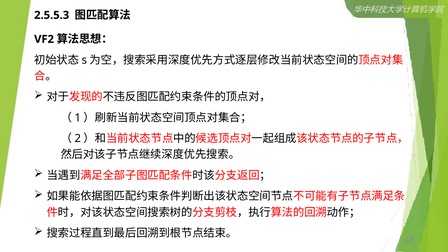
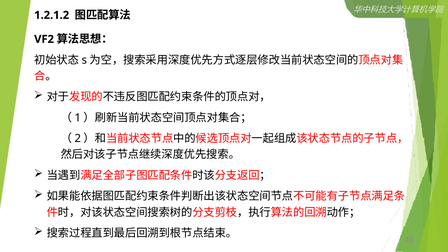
2.5.5.3: 2.5.5.3 -> 1.2.1.2 (52, 15)
